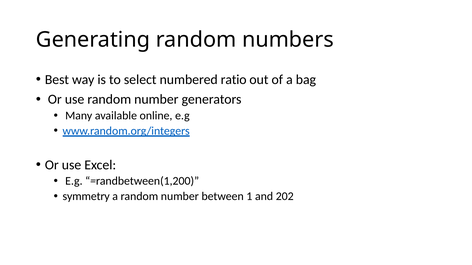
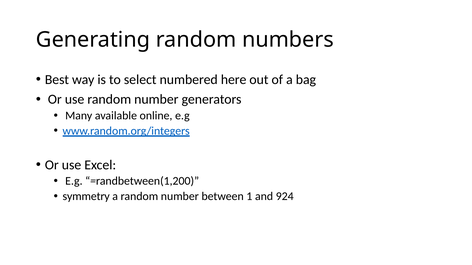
ratio: ratio -> here (234, 80)
202: 202 -> 924 (285, 197)
